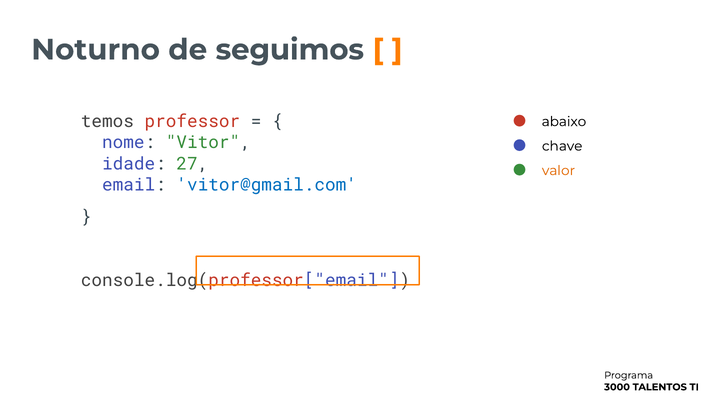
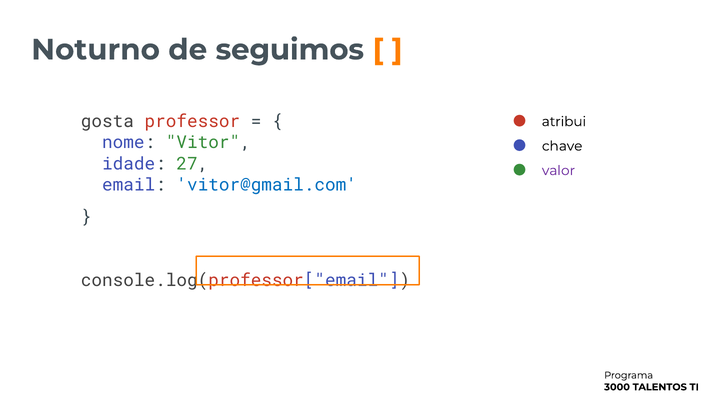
temos: temos -> gosta (107, 122)
abaixo: abaixo -> atribui (564, 122)
valor colour: orange -> purple (558, 171)
